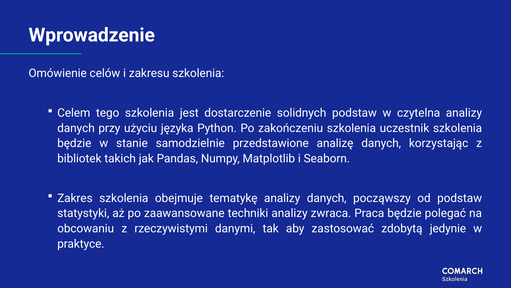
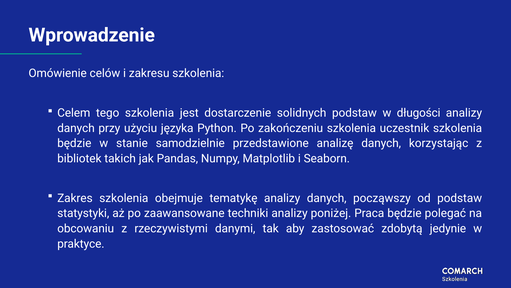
czytelna: czytelna -> długości (419, 113)
zwraca: zwraca -> poniżej (331, 213)
